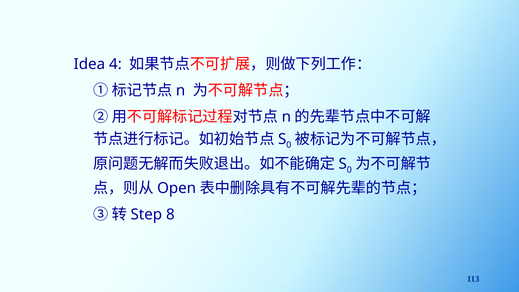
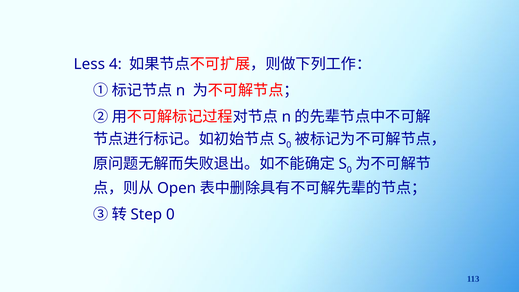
Idea: Idea -> Less (89, 64)
Step 8: 8 -> 0 (170, 214)
